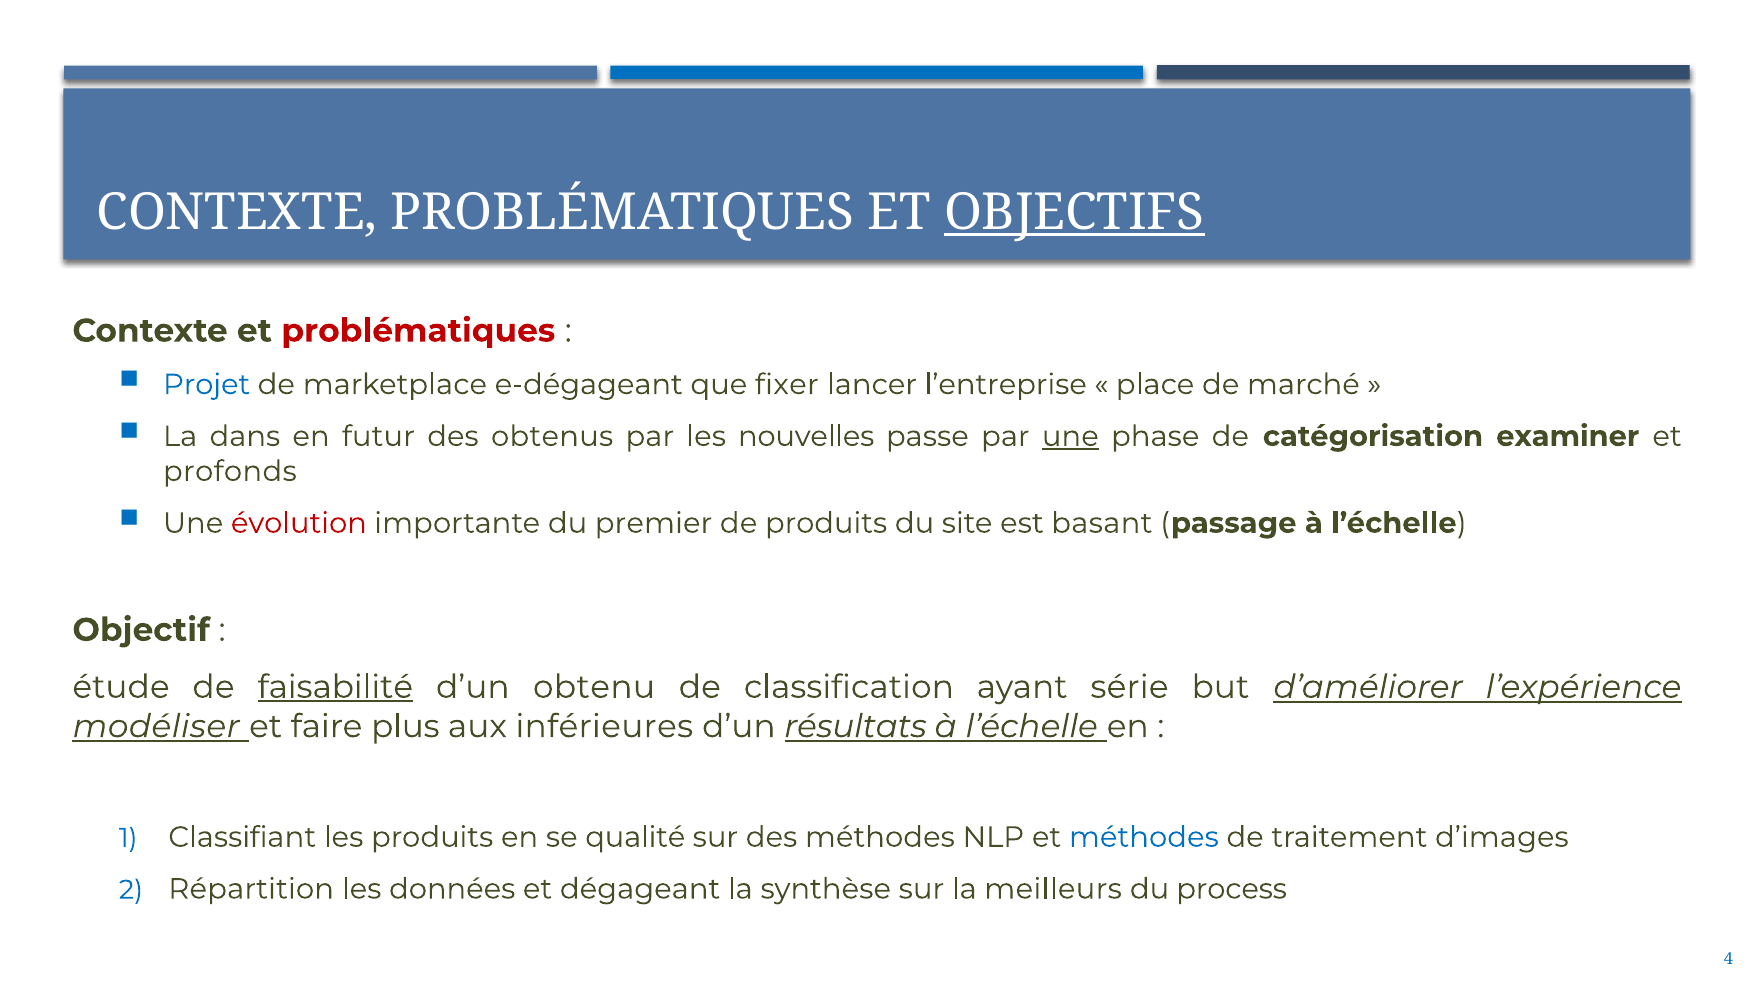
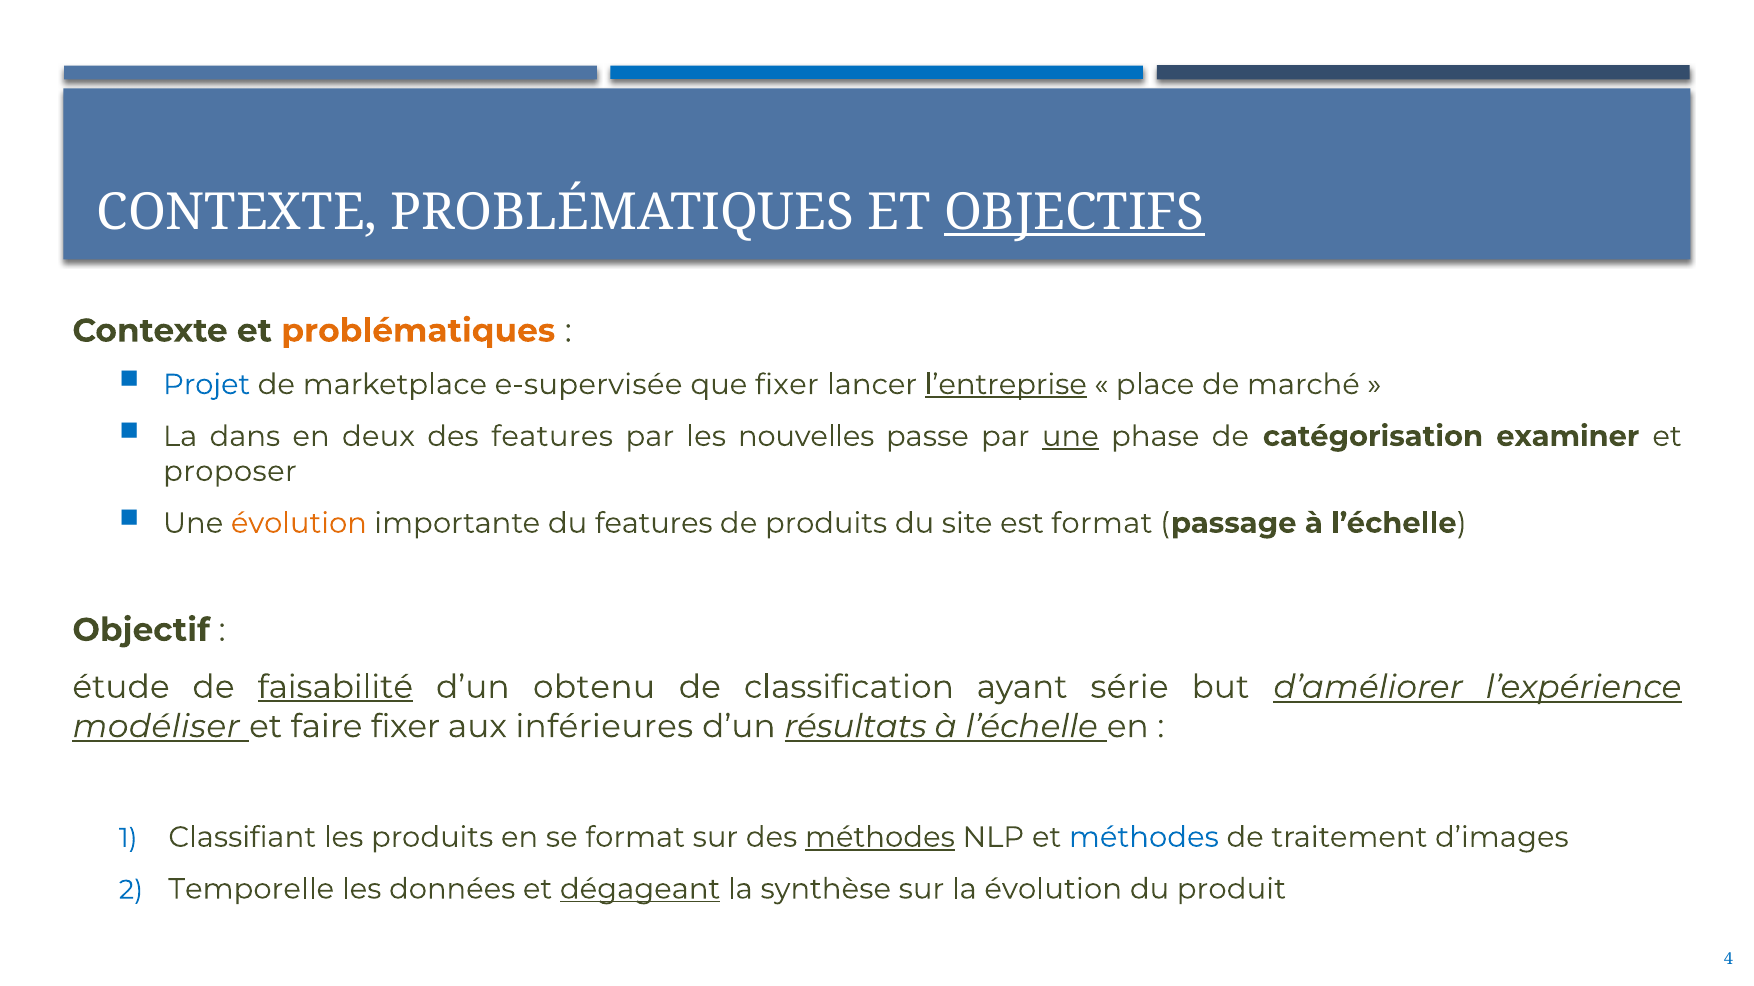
problématiques colour: red -> orange (418, 331)
e-dégageant: e-dégageant -> e-supervisée (589, 385)
l’entreprise underline: none -> present (1006, 385)
futur: futur -> deux (378, 437)
des obtenus: obtenus -> features (552, 437)
profonds: profonds -> proposer (230, 472)
évolution colour: red -> orange (299, 523)
du premier: premier -> features (654, 523)
est basant: basant -> format (1102, 523)
faire plus: plus -> fixer (405, 727)
se qualité: qualité -> format (635, 838)
méthodes underline: none -> present (880, 838)
Répartition: Répartition -> Temporelle (251, 890)
dégageant underline: none -> present (640, 890)
la meilleurs: meilleurs -> évolution (1053, 890)
process: process -> produit (1231, 890)
